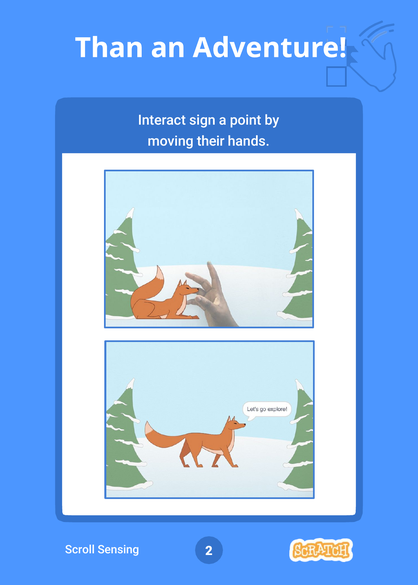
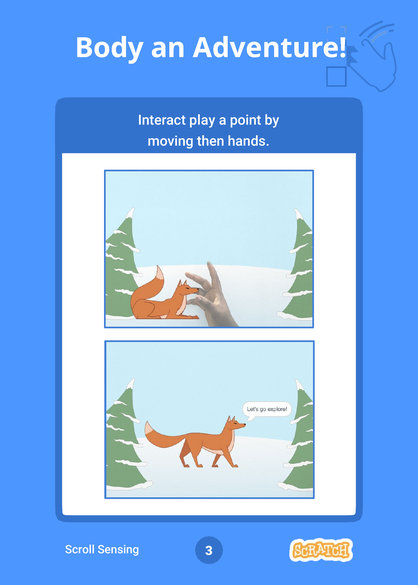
Than: Than -> Body (109, 48)
sign: sign -> play (202, 120)
their: their -> then (211, 141)
2: 2 -> 3 (209, 551)
